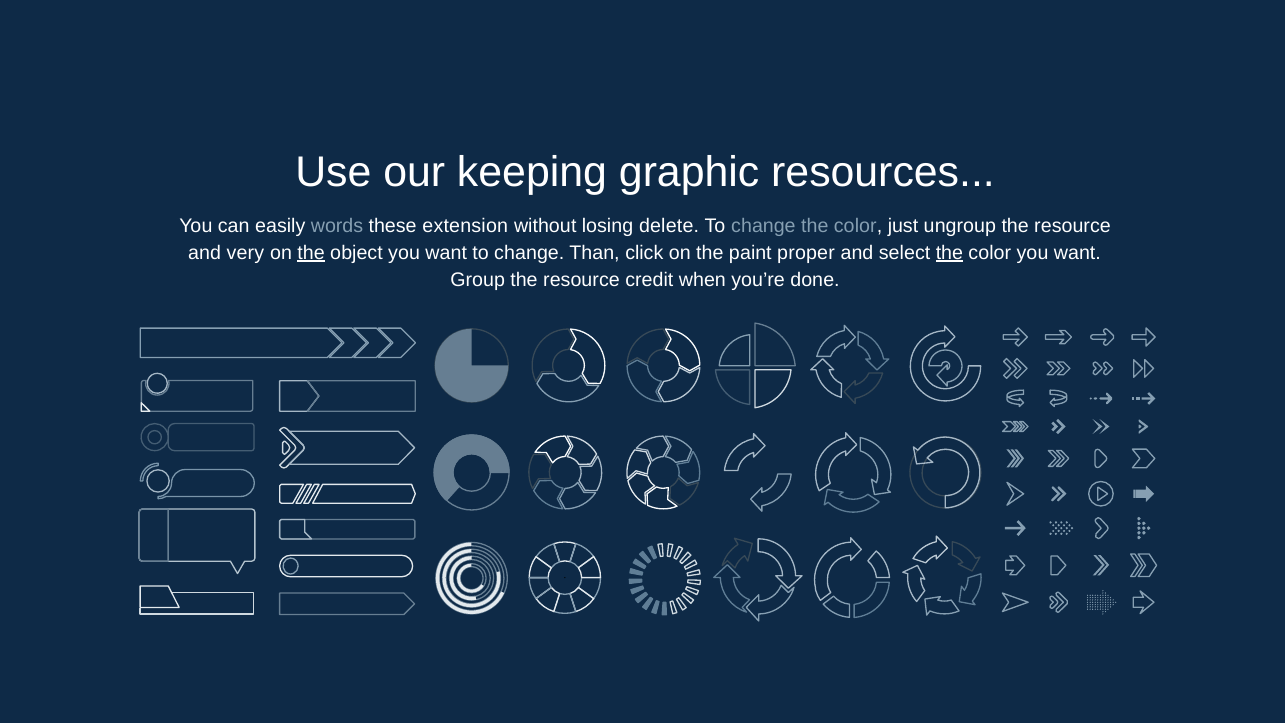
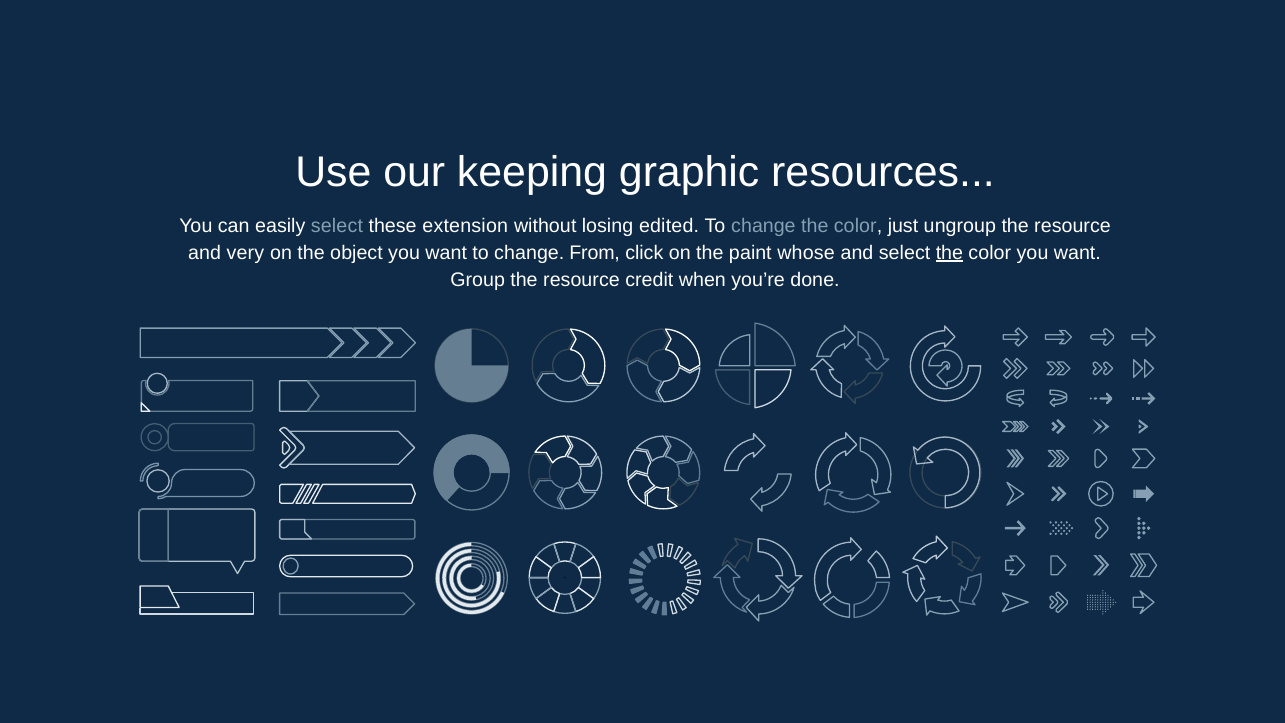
easily words: words -> select (337, 225)
delete: delete -> edited (669, 225)
the underline: present -> none (311, 253)
Than: Than -> From (595, 253)
proper: proper -> whose (806, 253)
